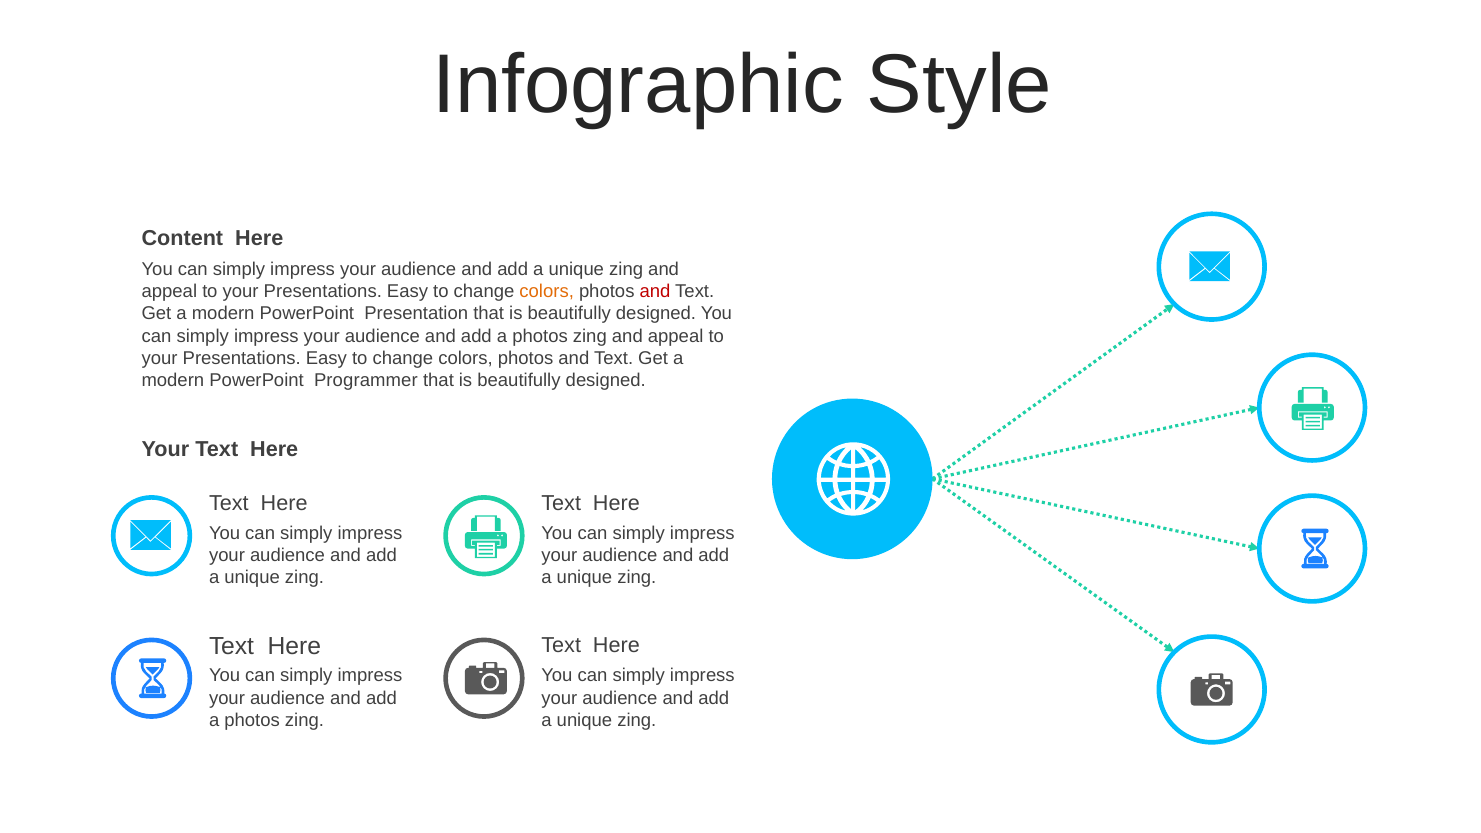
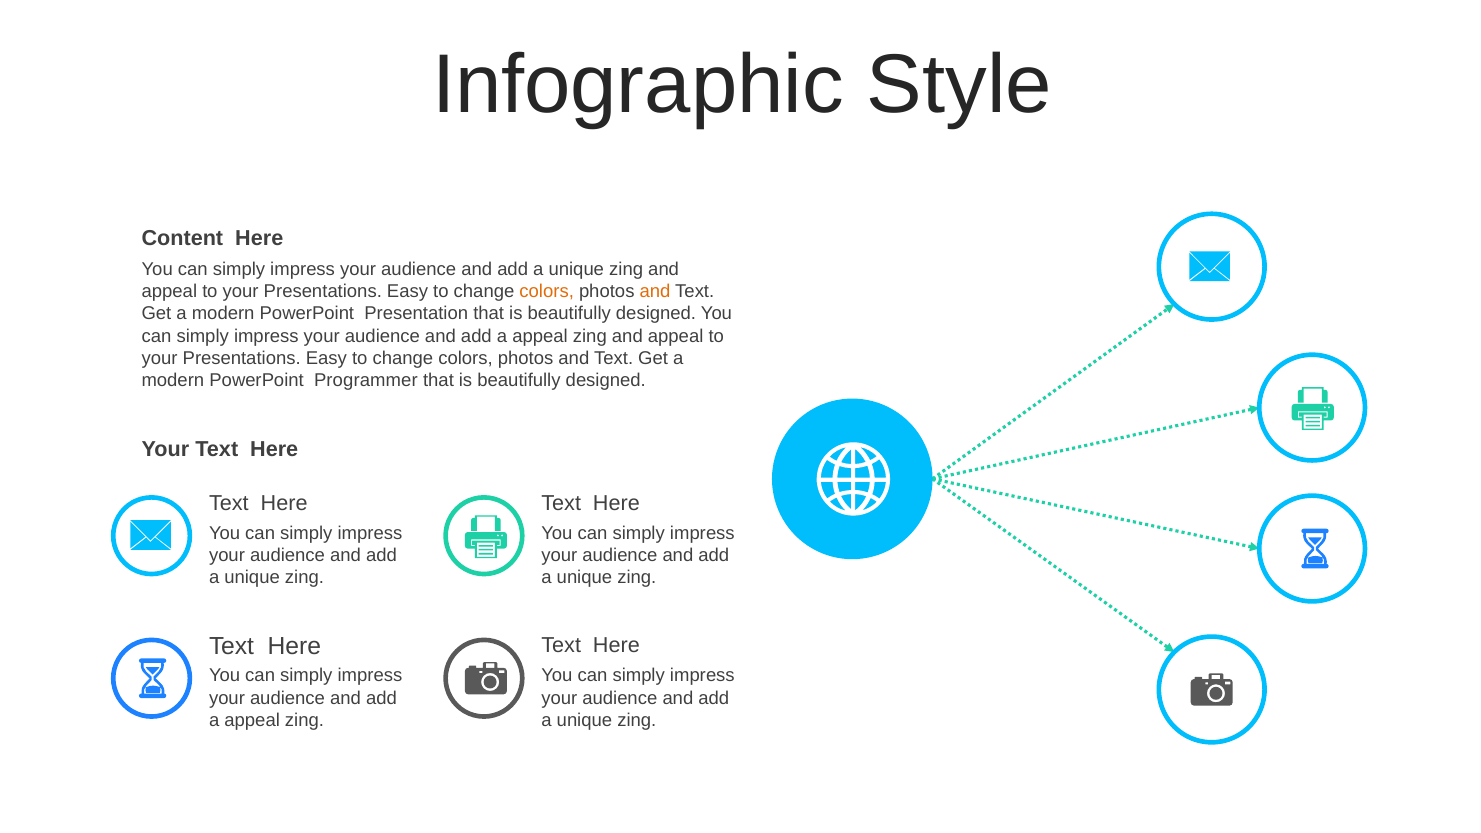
and colour: red -> orange (655, 292)
photos: photos -> appeal (540, 336)
photos: photos -> appeal (252, 720)
